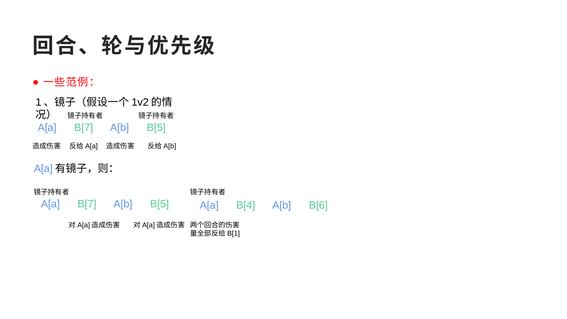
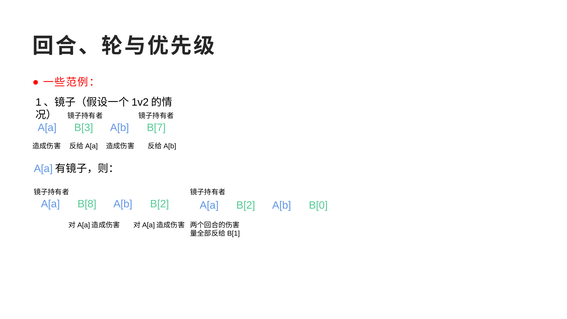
B[7: B[7 -> B[3 (84, 128)
B[5: B[5 -> B[7 (156, 128)
B[7: B[7 -> B[8 (87, 204)
B[5: B[5 -> B[2 (160, 204)
A[a B[4: B[4 -> B[2 (246, 205)
B[6: B[6 -> B[0 (318, 205)
